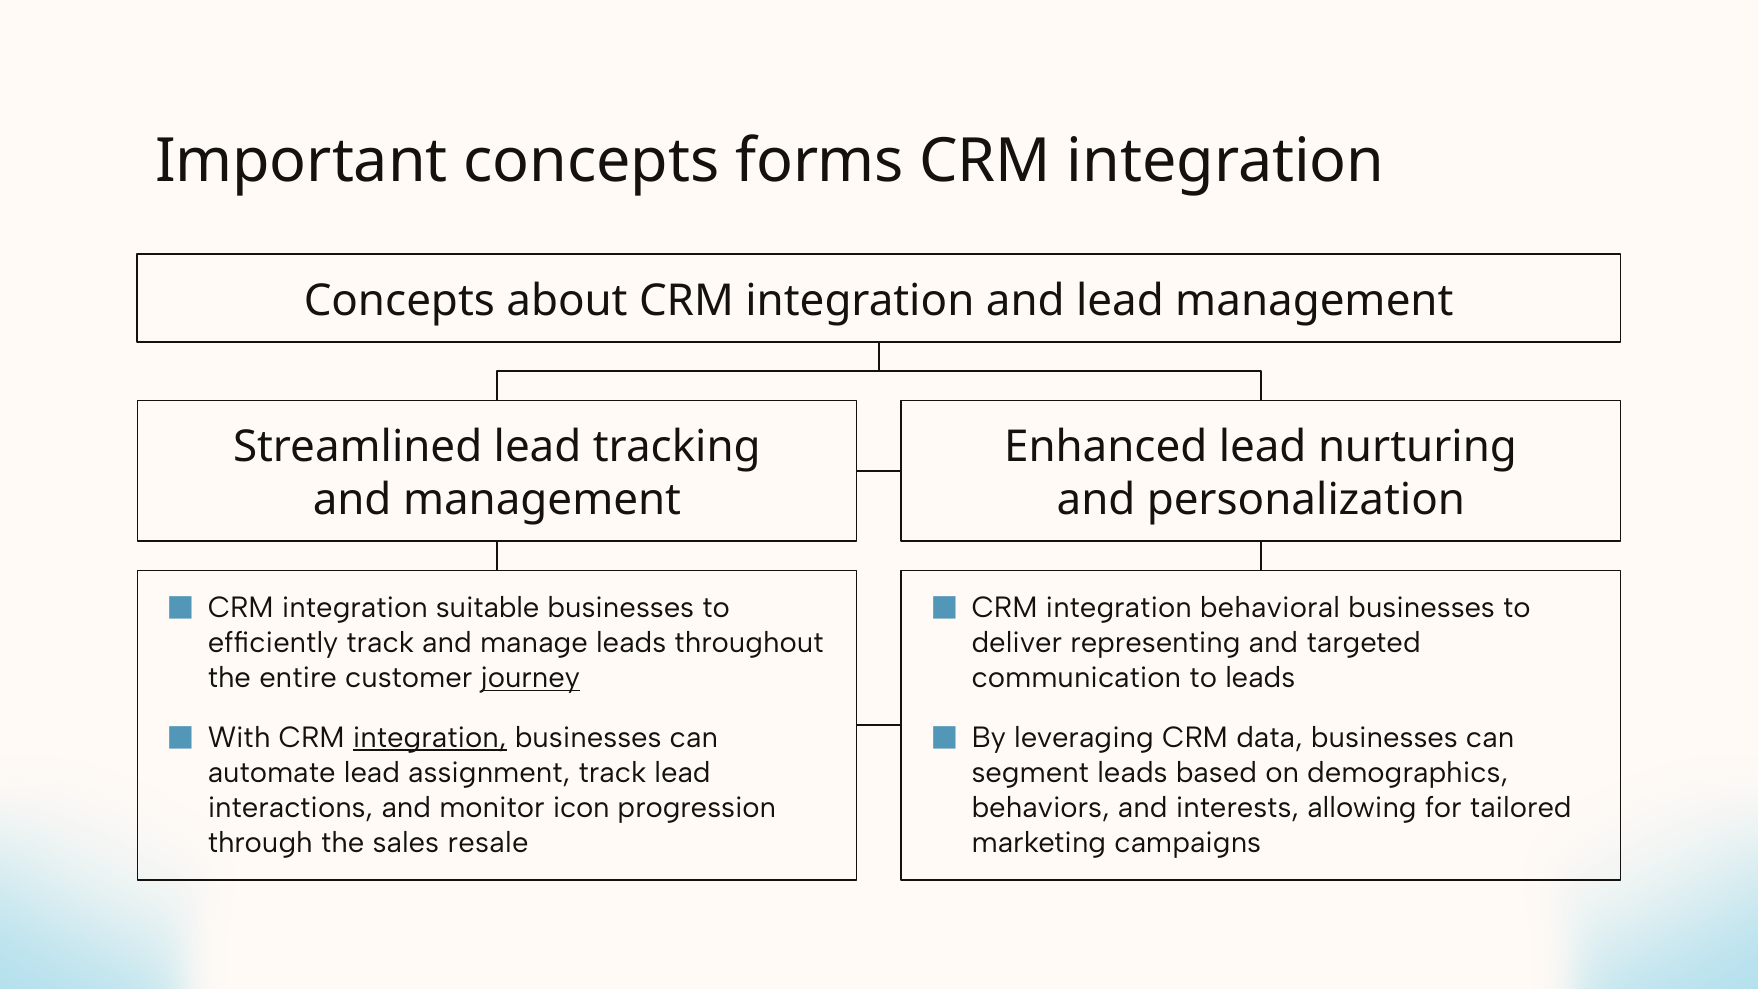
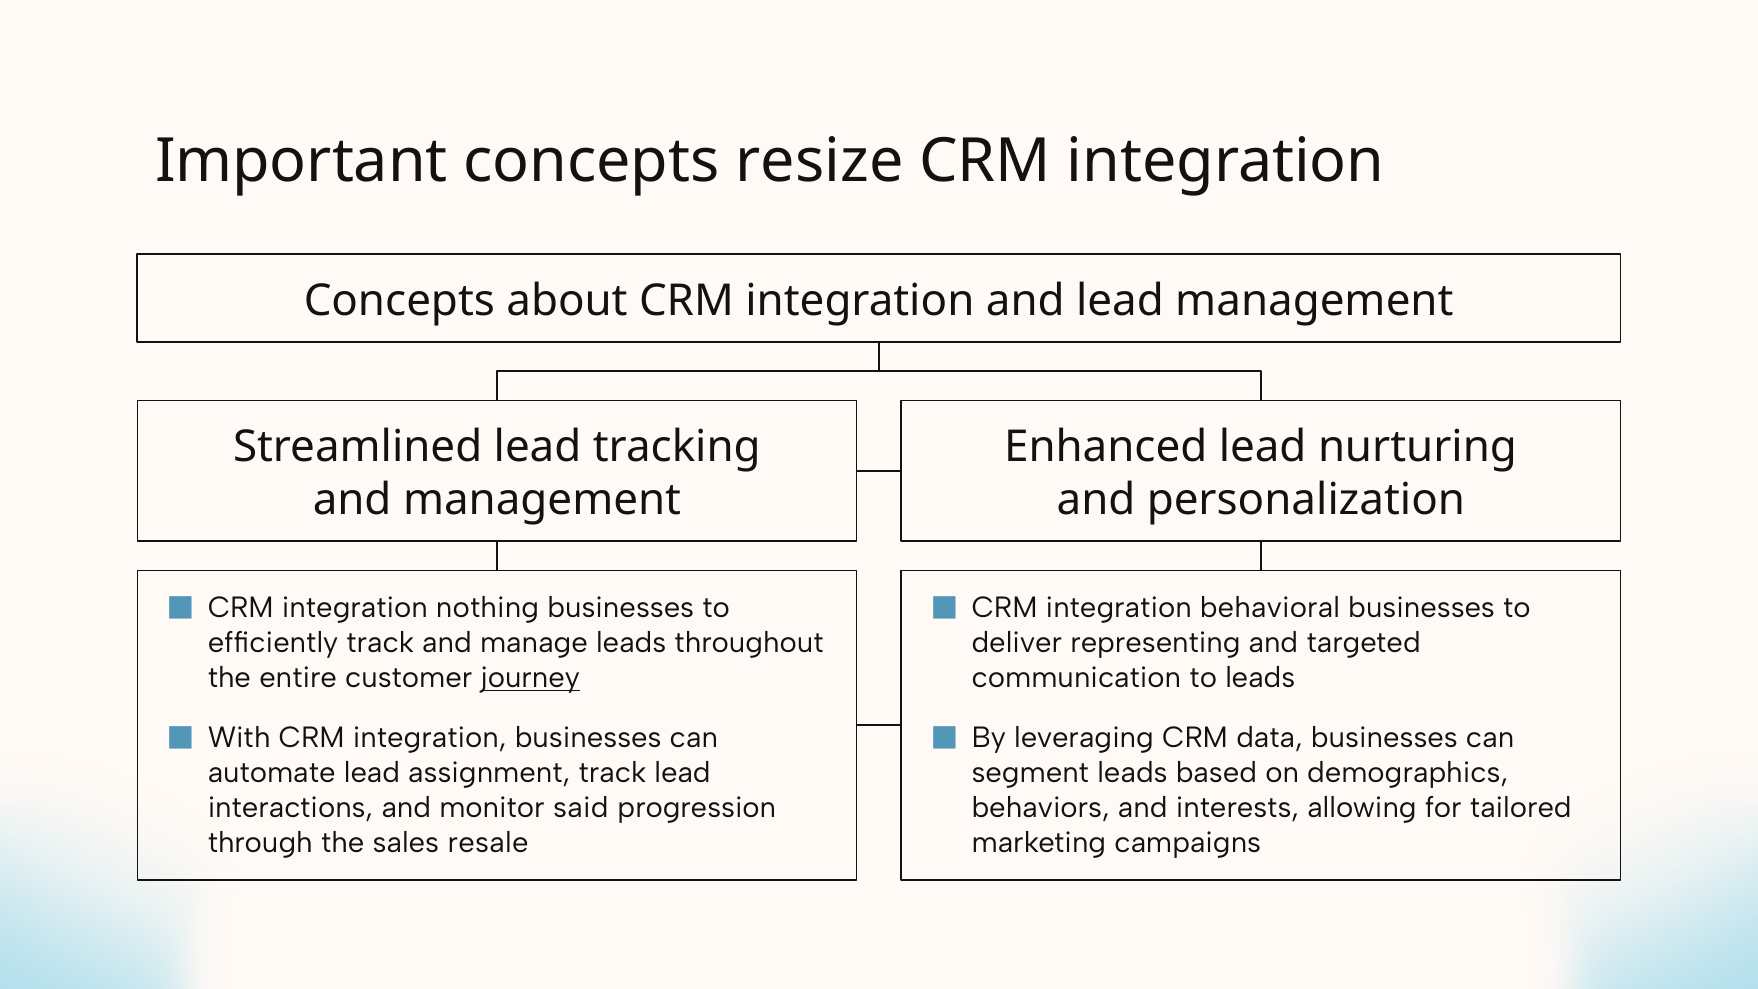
forms: forms -> resize (820, 161)
suitable: suitable -> nothing (488, 608)
integration underline: present -> none (430, 737)
icon: icon -> said (581, 808)
